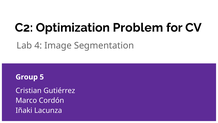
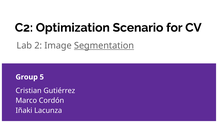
Problem: Problem -> Scenario (138, 28)
4: 4 -> 2 (38, 45)
Segmentation underline: none -> present (104, 45)
